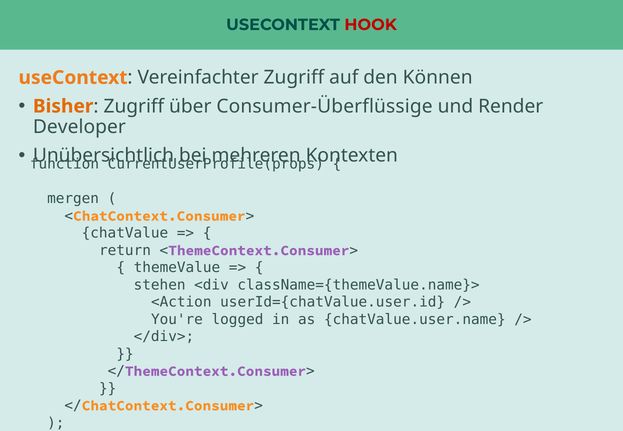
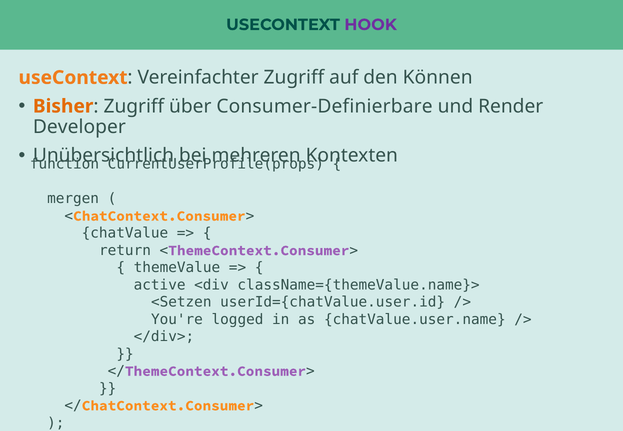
HOOK colour: red -> purple (371, 25)
Consumer-Überflüssige: Consumer-Überflüssige -> Consumer-Definierbare (324, 106)
stehen: stehen -> active (160, 285)
<Action: <Action -> <Setzen (181, 302)
